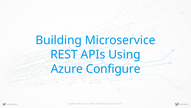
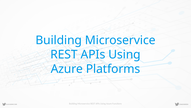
Configure: Configure -> Platforms (113, 69)
